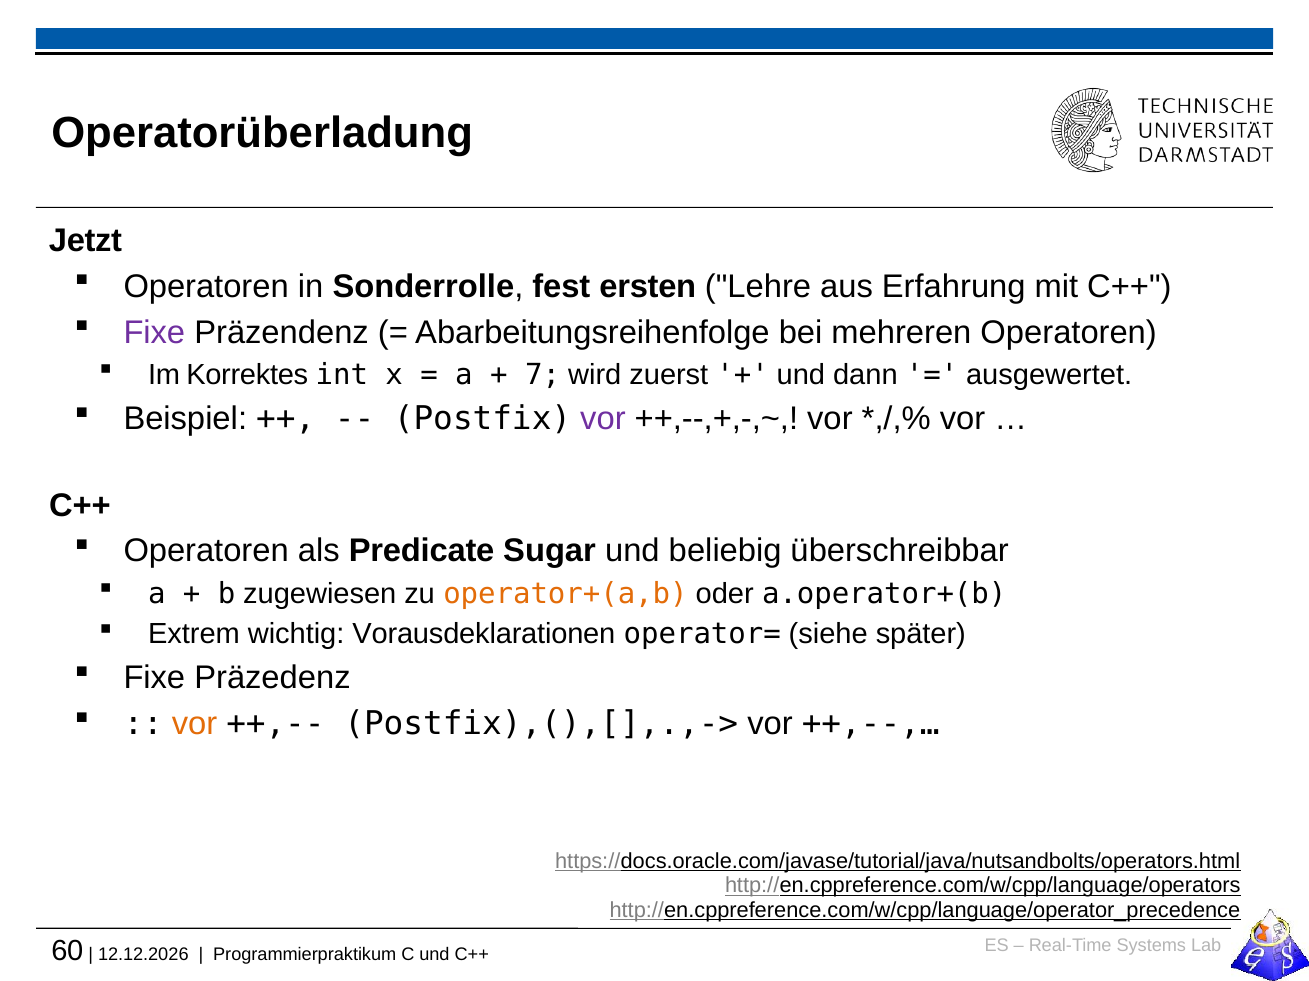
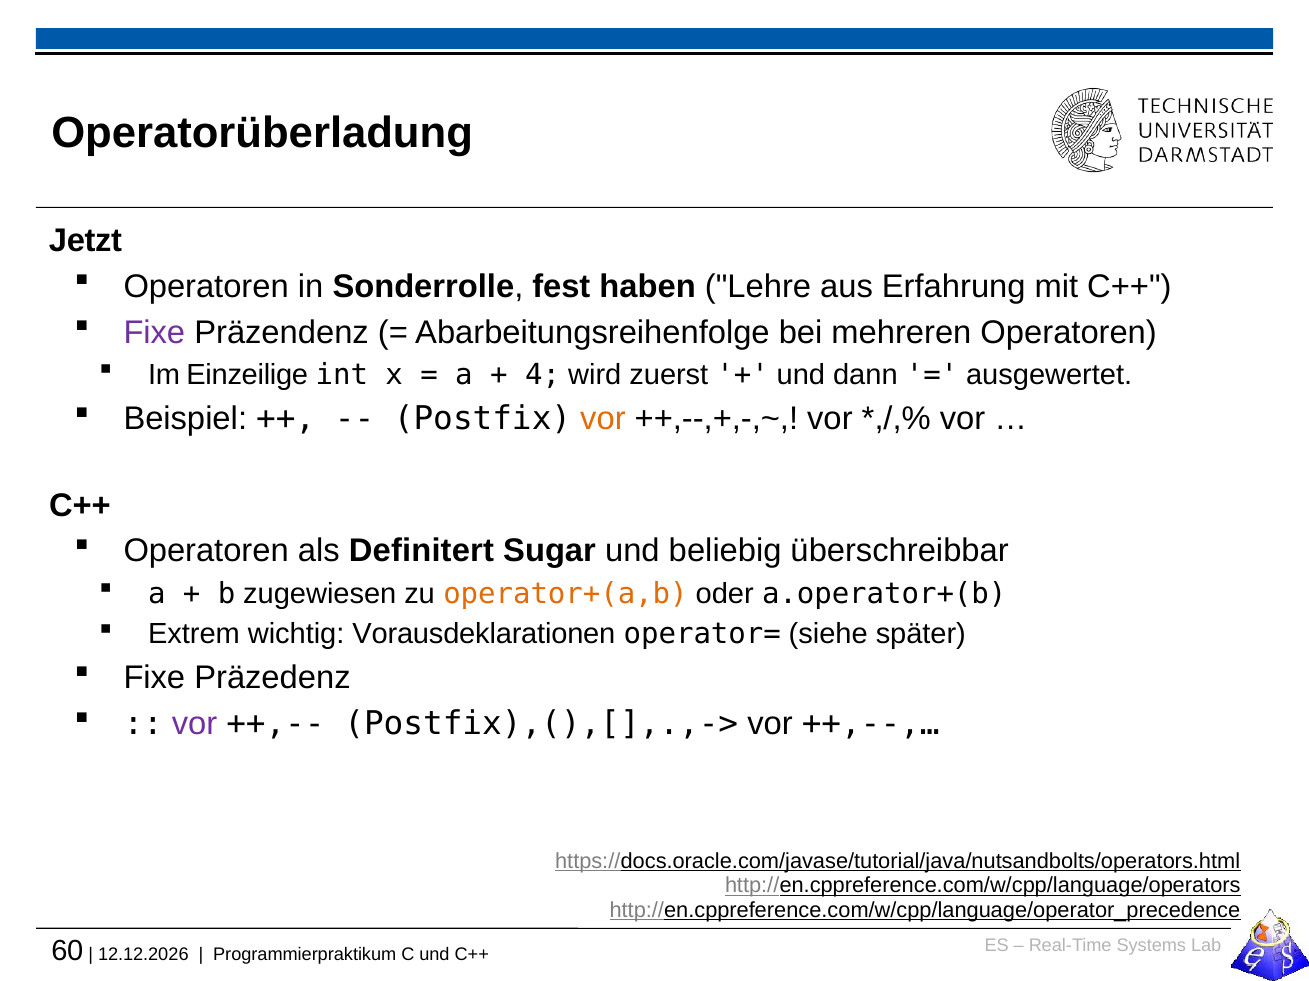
ersten: ersten -> haben (648, 287)
Korrektes: Korrektes -> Einzeilige (247, 375)
7: 7 -> 4 (543, 375)
vor colour: purple -> orange (603, 419)
Predicate: Predicate -> Definitert (421, 551)
vor colour: orange -> purple (195, 725)
